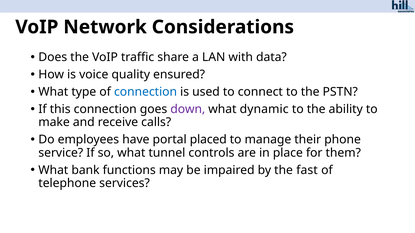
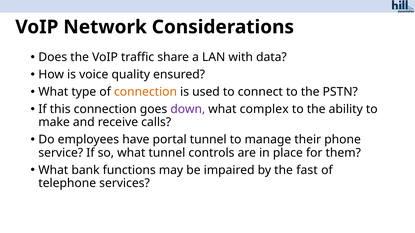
connection colour: blue -> orange (146, 92)
dynamic: dynamic -> complex (264, 109)
portal placed: placed -> tunnel (208, 140)
